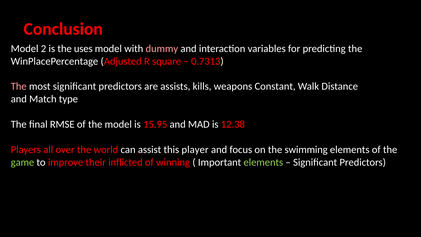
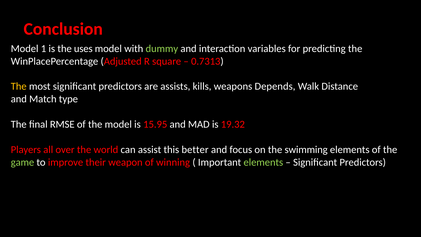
2: 2 -> 1 (44, 49)
dummy colour: pink -> light green (162, 49)
The colour: pink -> yellow (19, 86)
Constant: Constant -> Depends (275, 86)
12.38: 12.38 -> 19.32 (233, 124)
player: player -> better (195, 150)
inflicted: inflicted -> weapon (125, 162)
